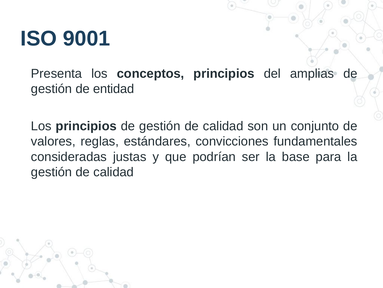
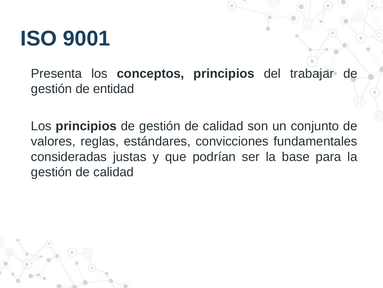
amplias: amplias -> trabajar (312, 73)
